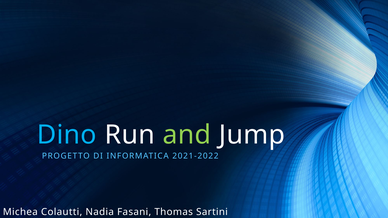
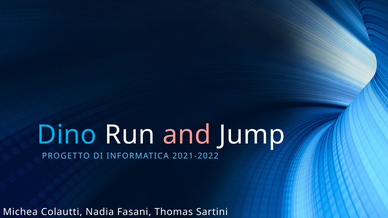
and colour: light green -> pink (187, 135)
